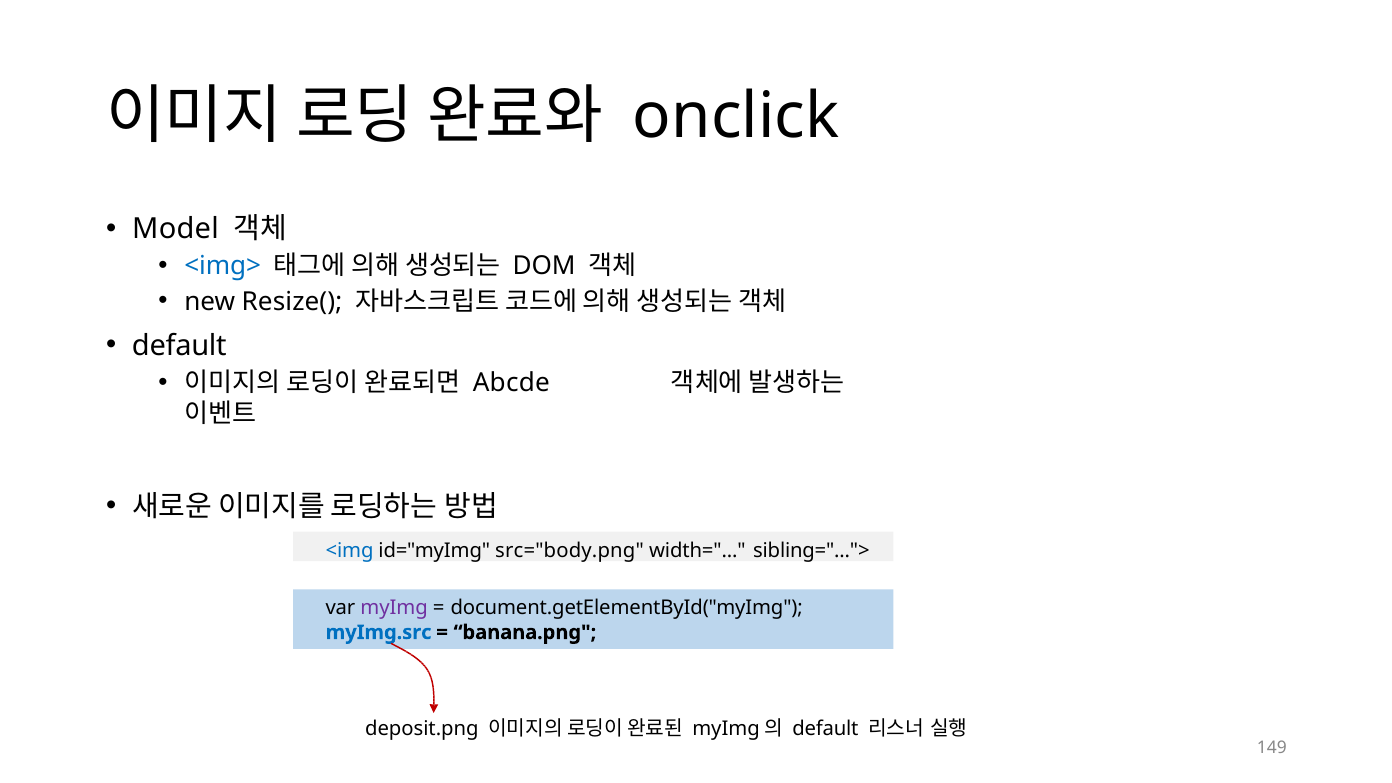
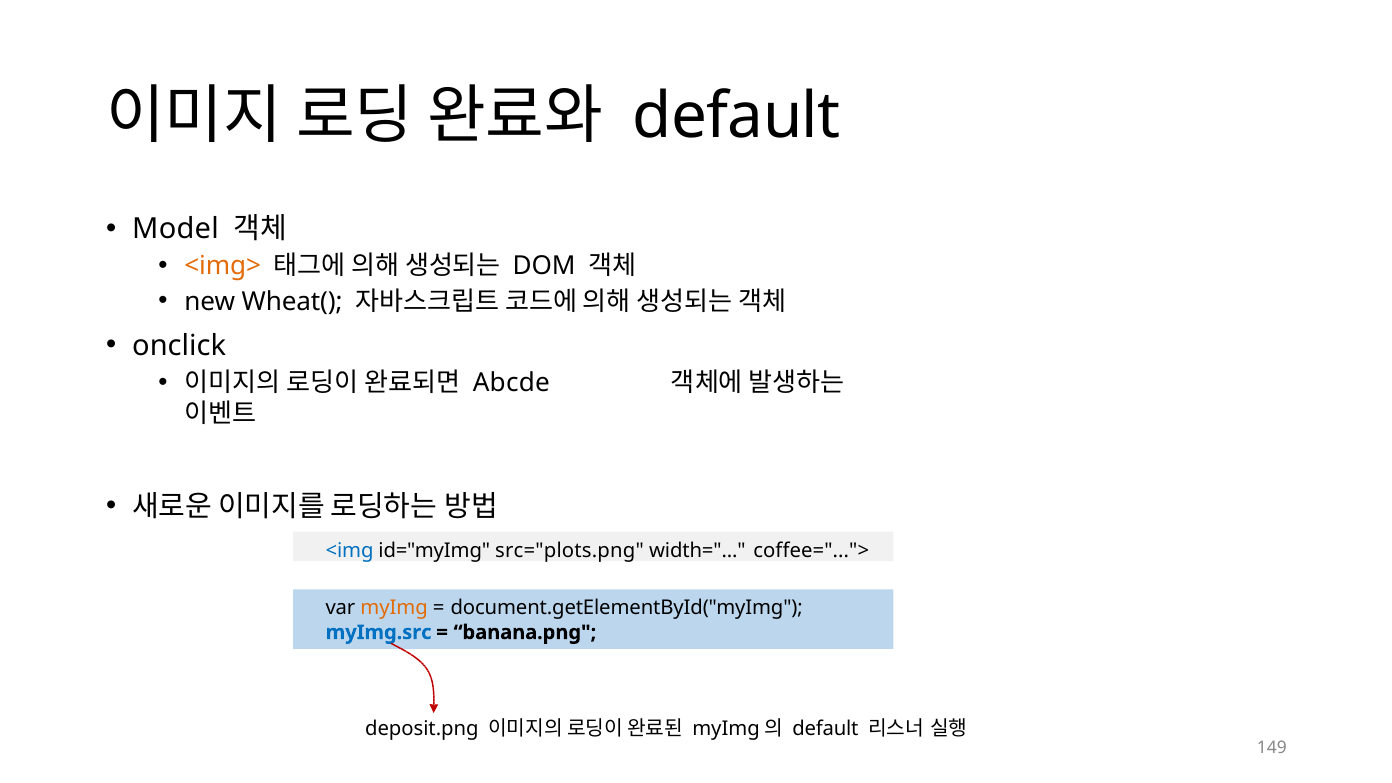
onclick: onclick -> default (737, 117)
<img> colour: blue -> orange (223, 266)
Resize(: Resize( -> Wheat( (292, 302)
default: default -> onclick (179, 346)
src="body.png: src="body.png -> src="plots.png (570, 550)
sibling="...">: sibling="..."> -> coffee="..."> (811, 550)
myImg colour: purple -> orange (394, 608)
